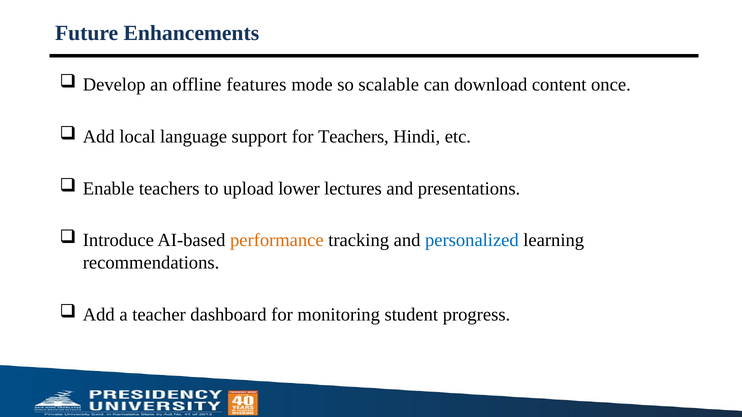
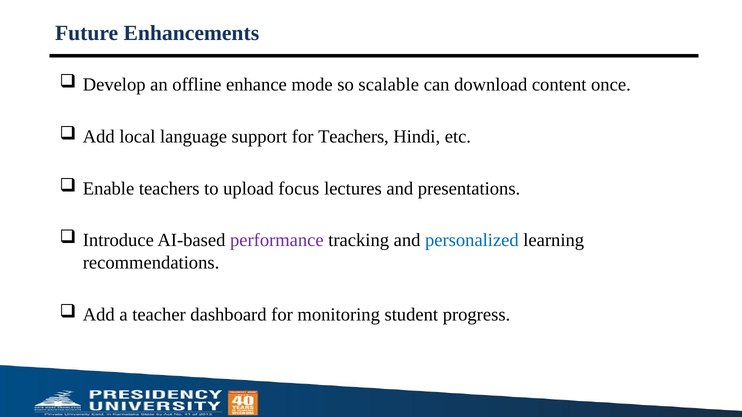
features: features -> enhance (256, 85)
lower: lower -> focus (299, 189)
performance colour: orange -> purple (277, 241)
